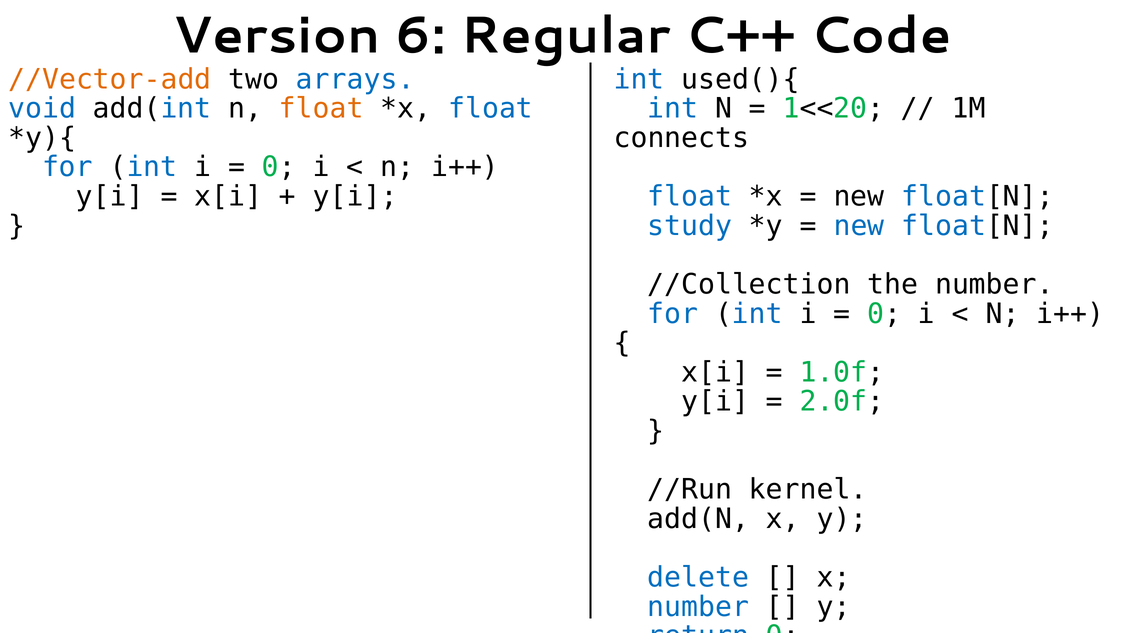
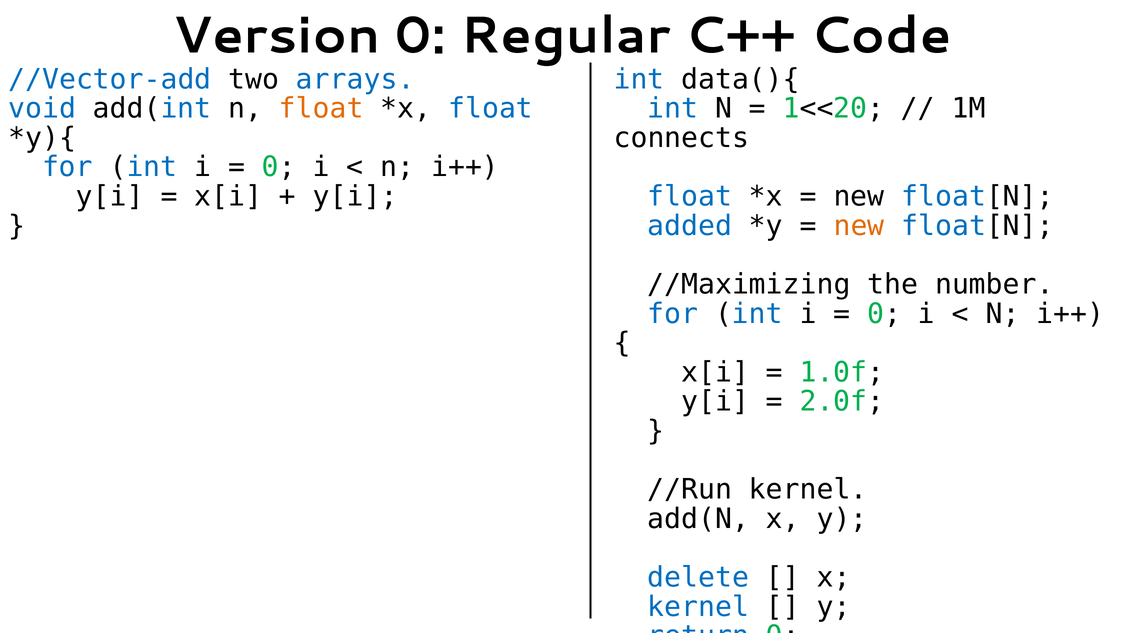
Version 6: 6 -> 0 (420, 36)
//Vector-add colour: orange -> blue (110, 79)
used(){: used(){ -> data(){ (741, 79)
study: study -> added (690, 226)
new colour: blue -> orange (859, 226)
//Collection: //Collection -> //Maximizing (749, 284)
number: number -> kernel (698, 607)
